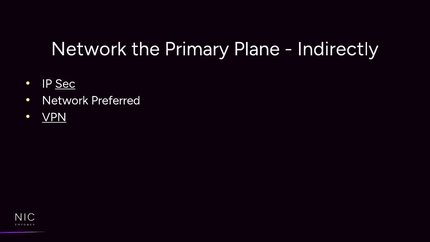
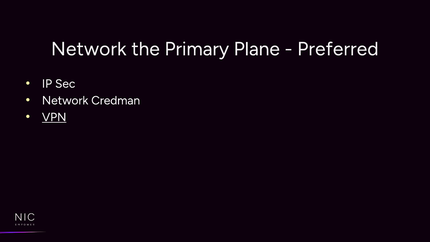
Indirectly: Indirectly -> Preferred (338, 49)
Sec underline: present -> none (65, 84)
Preferred: Preferred -> Credman (116, 100)
